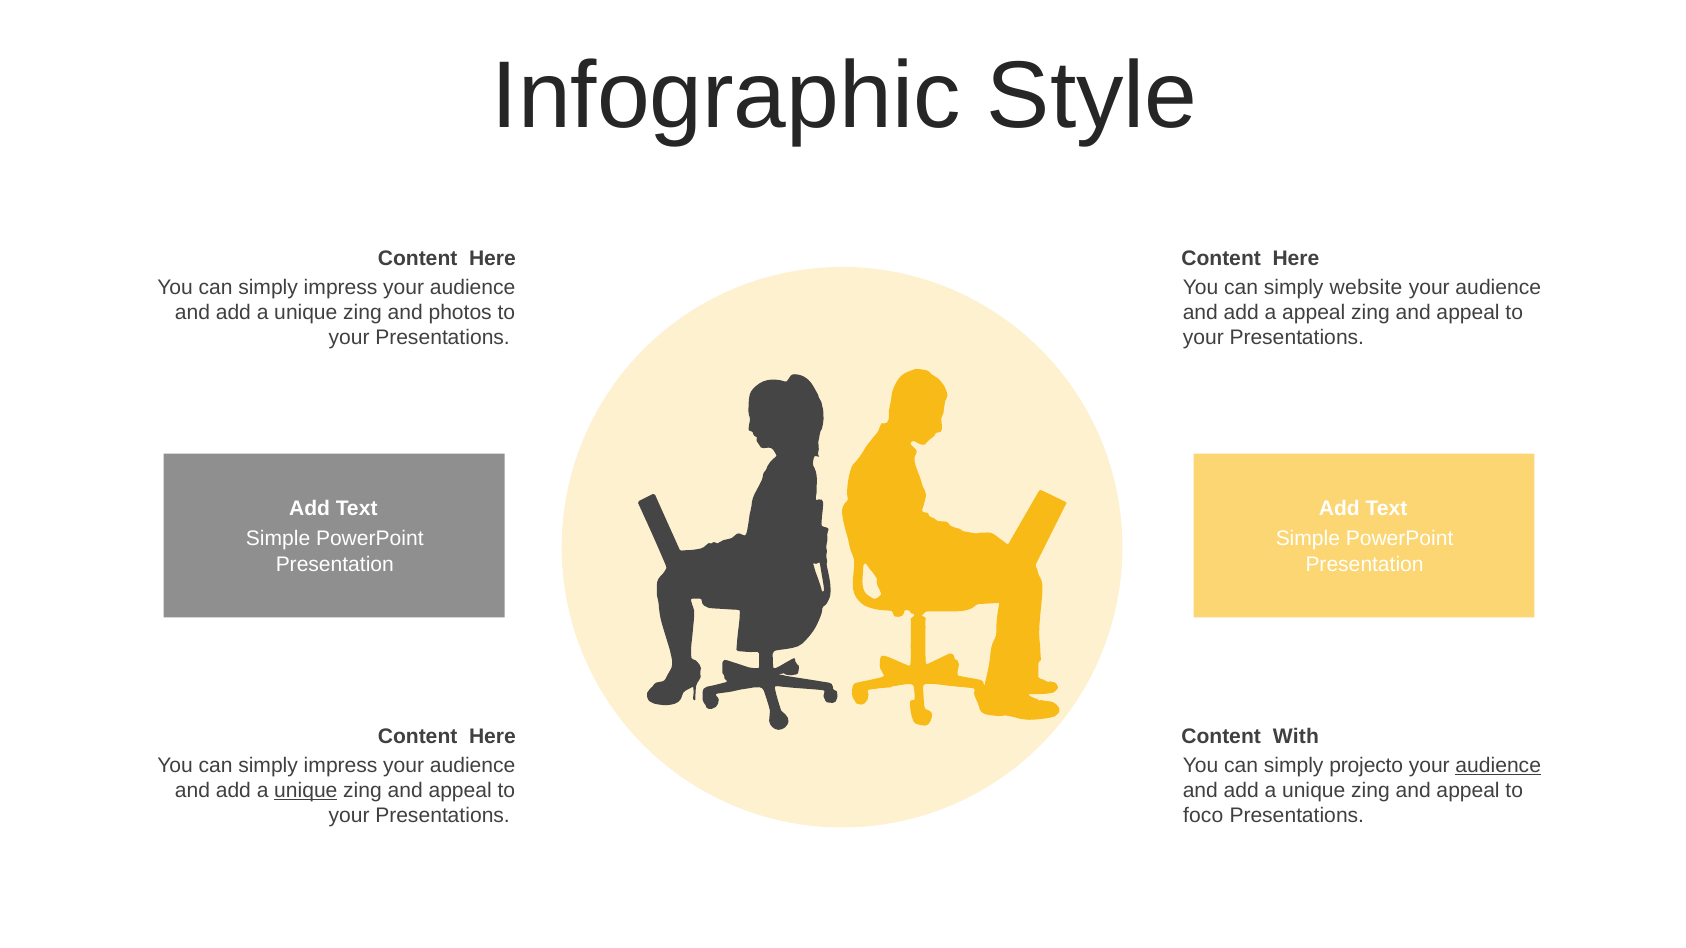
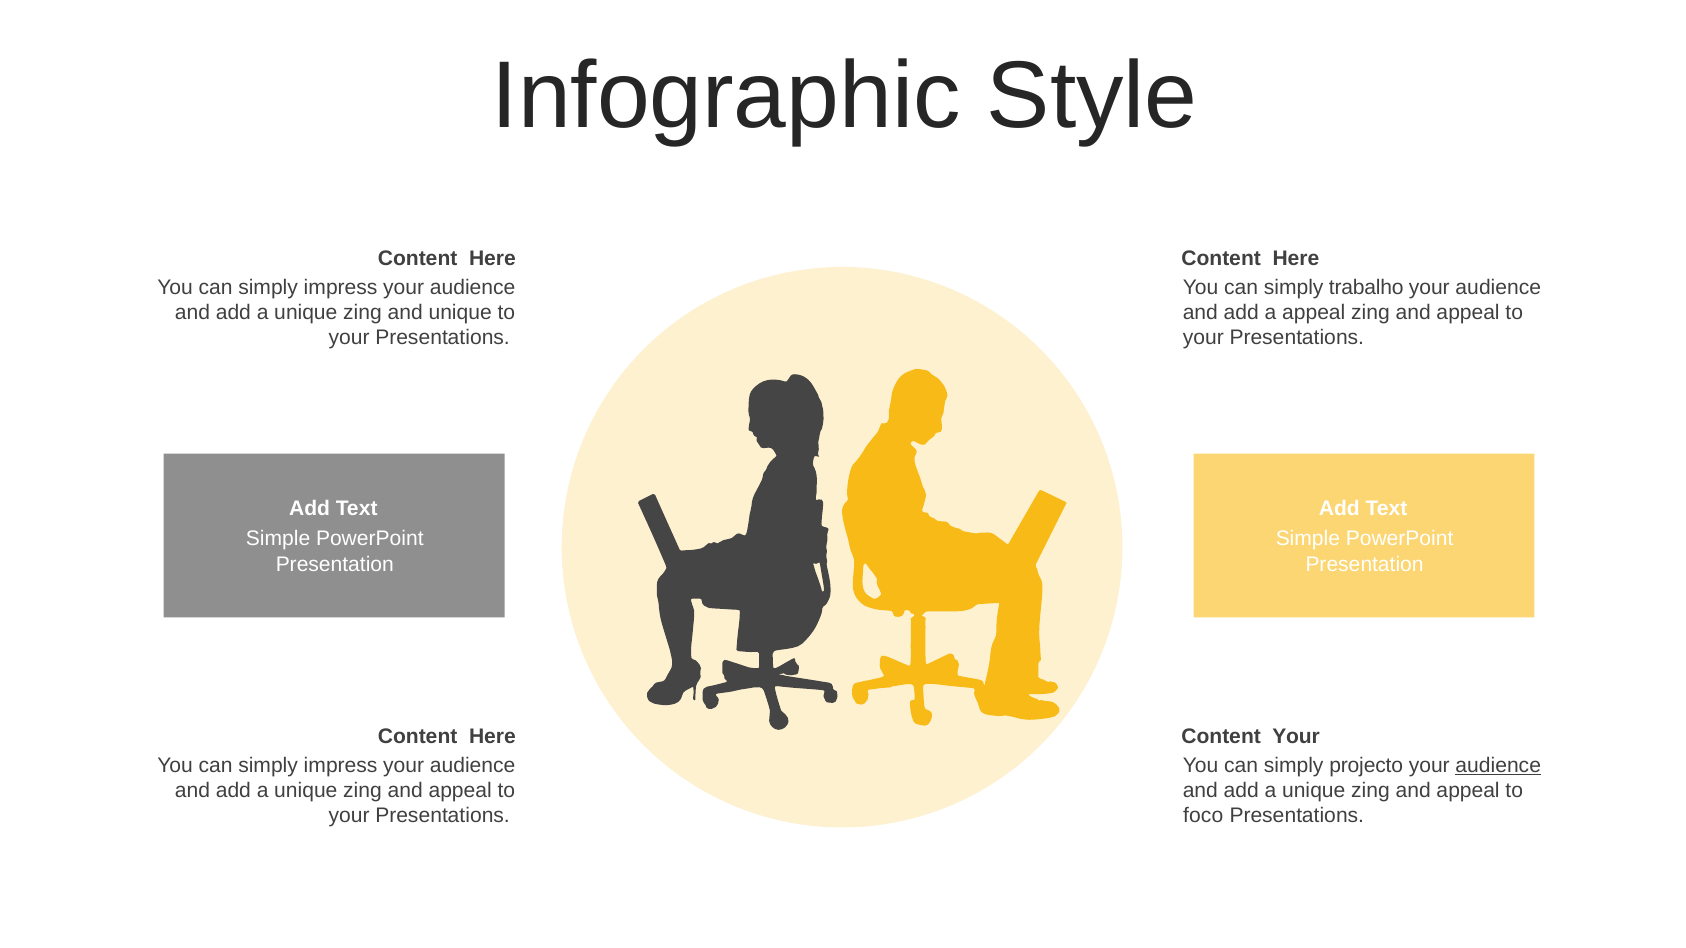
website: website -> trabalho (1366, 287)
and photos: photos -> unique (460, 313)
Content With: With -> Your (1296, 737)
unique underline: present -> none (306, 791)
